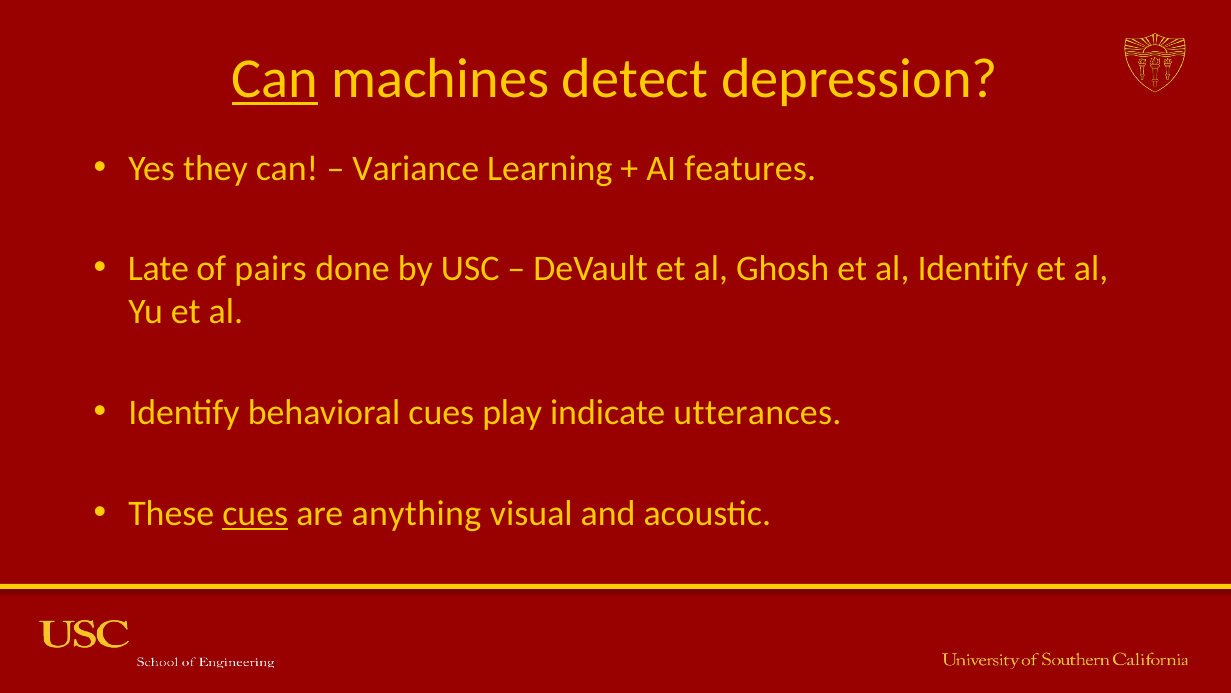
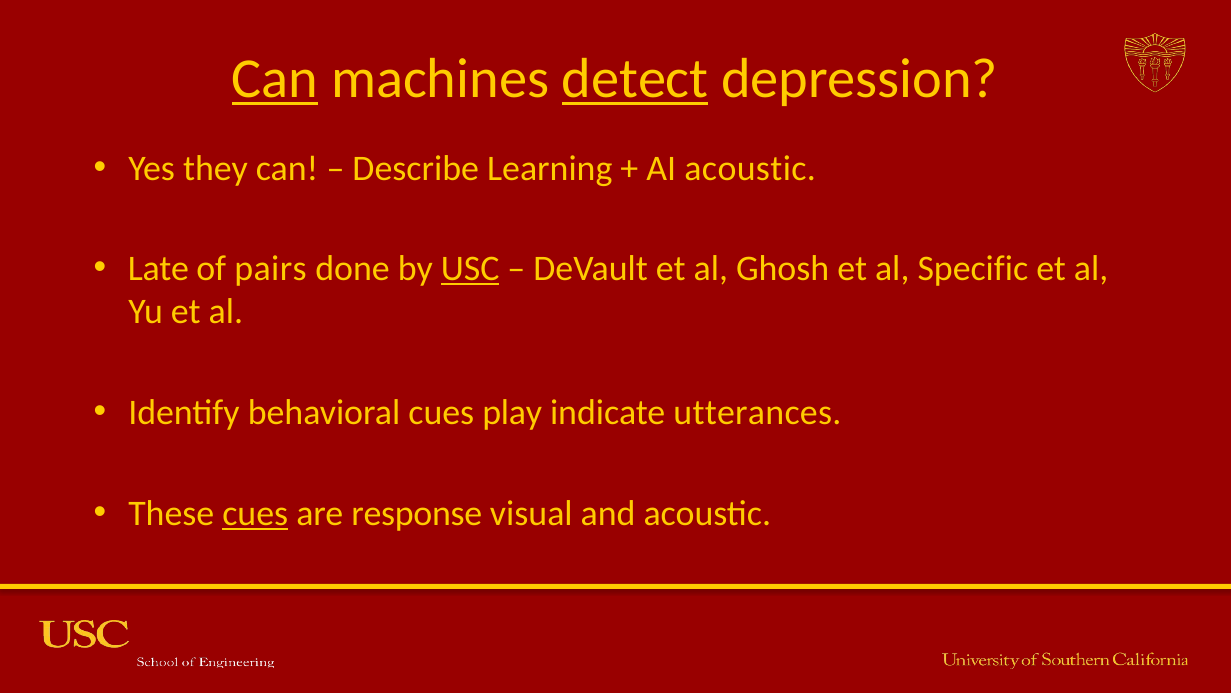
detect underline: none -> present (635, 79)
Variance: Variance -> Describe (416, 168)
AI features: features -> acoustic (750, 168)
USC underline: none -> present (470, 269)
al Identify: Identify -> Specific (973, 269)
anything: anything -> response (417, 513)
